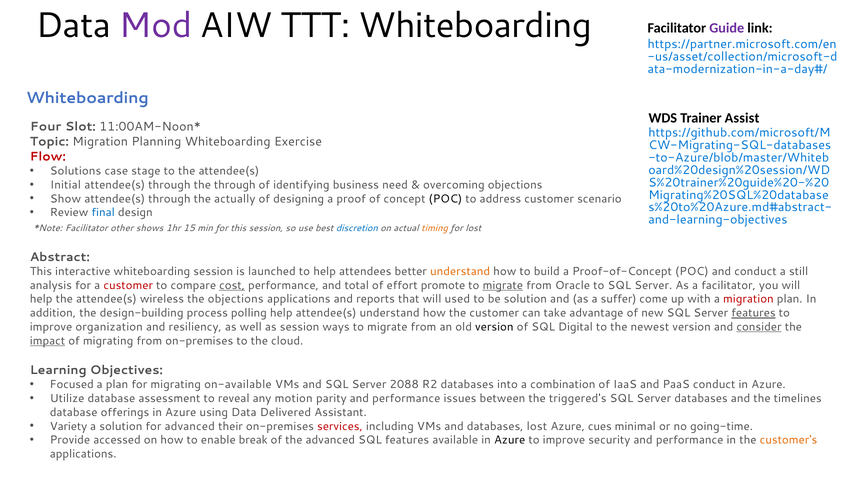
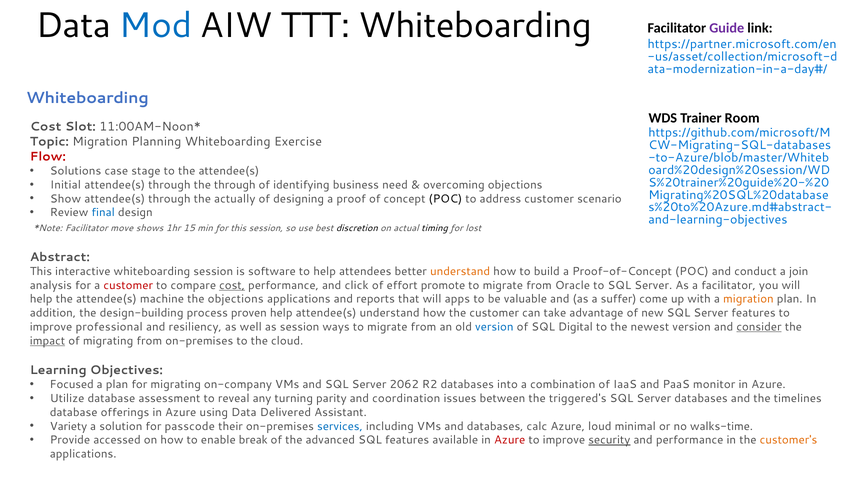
Mod colour: purple -> blue (156, 25)
Assist: Assist -> Room (742, 118)
Four: Four -> Cost (46, 127)
other: other -> move (122, 228)
discretion colour: blue -> black (357, 228)
timing colour: orange -> black (435, 228)
launched: launched -> software (272, 272)
still: still -> join (799, 272)
total: total -> click (357, 285)
migrate underline: present -> none (503, 285)
wireless: wireless -> machine (162, 299)
used: used -> apps (457, 299)
be solution: solution -> valuable (525, 299)
migration colour: red -> orange (748, 299)
polling: polling -> proven (249, 313)
features underline: present -> none (754, 313)
organization: organization -> professional (109, 327)
version colour: black -> blue (494, 327)
on-available: on-available -> on-company (238, 385)
2088: 2088 -> 2062 (404, 385)
PaaS conduct: conduct -> monitor (714, 385)
motion: motion -> turning (294, 399)
parity and performance: performance -> coordination (406, 399)
for advanced: advanced -> passcode (190, 427)
services colour: red -> blue (340, 427)
databases lost: lost -> calc (537, 427)
cues: cues -> loud (600, 427)
going-time: going-time -> walks-time (722, 427)
Azure colour: black -> red (510, 440)
security underline: none -> present (609, 440)
